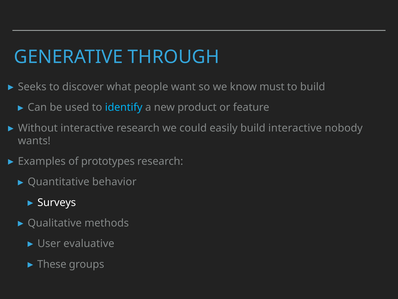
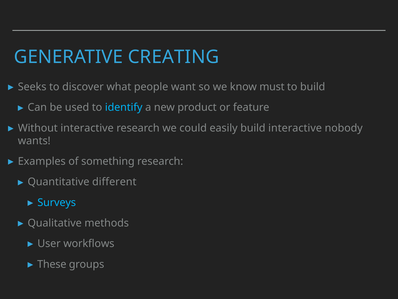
THROUGH: THROUGH -> CREATING (173, 57)
prototypes: prototypes -> something (108, 161)
behavior: behavior -> different (114, 182)
Surveys colour: white -> light blue (57, 202)
evaluative: evaluative -> workflows (89, 243)
